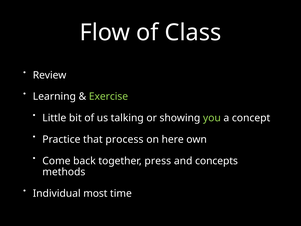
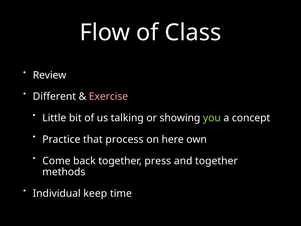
Learning: Learning -> Different (54, 96)
Exercise colour: light green -> pink (108, 96)
and concepts: concepts -> together (216, 161)
most: most -> keep (95, 193)
